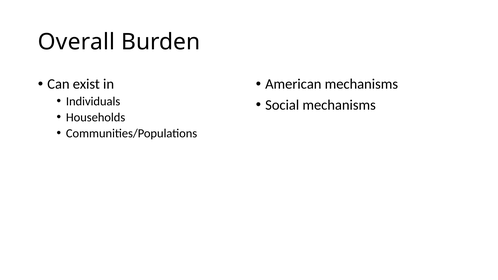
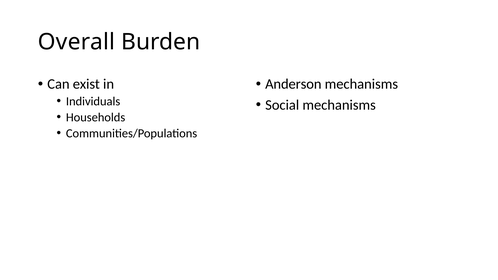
American: American -> Anderson (293, 84)
